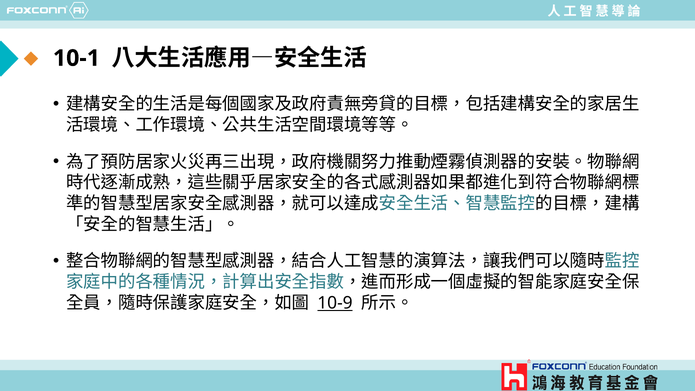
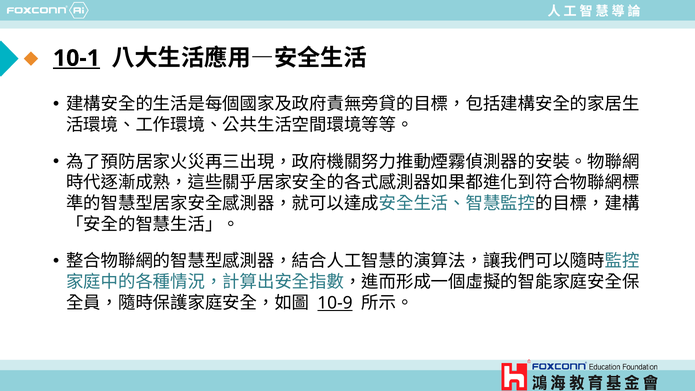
10-1 underline: none -> present (76, 58)
